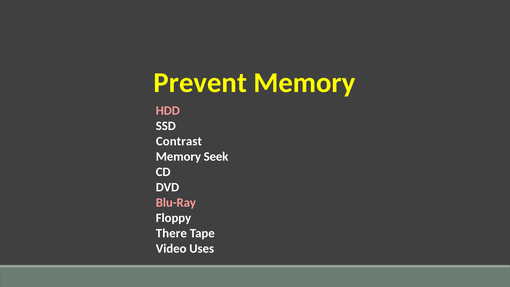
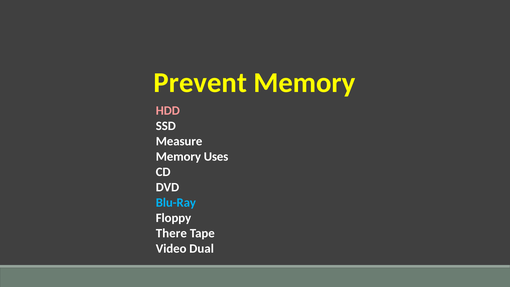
Contrast: Contrast -> Measure (179, 141)
Seek: Seek -> Uses (216, 157)
Blu-Ray colour: pink -> light blue (176, 202)
Uses: Uses -> Dual (202, 248)
